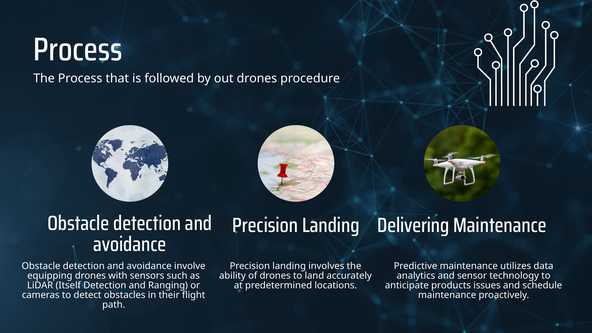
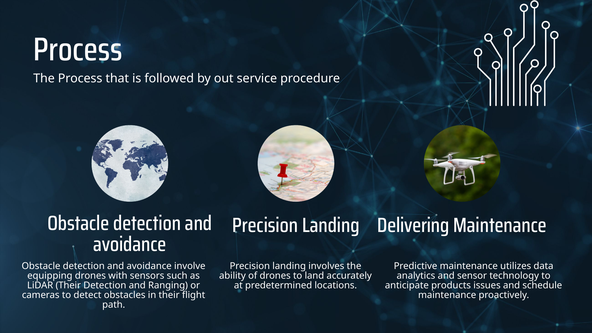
out drones: drones -> service (257, 78)
LiDAR Itself: Itself -> Their (68, 285)
